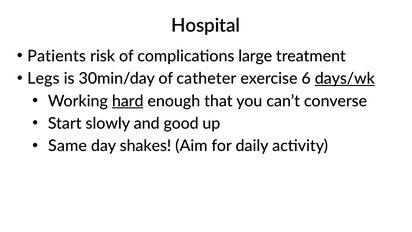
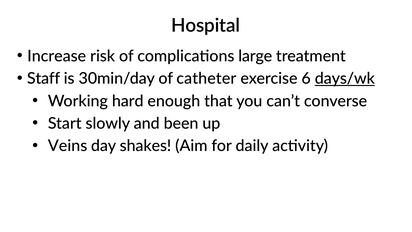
Patients: Patients -> Increase (57, 56)
Legs: Legs -> Staff (44, 79)
hard underline: present -> none (128, 101)
good: good -> been (181, 123)
Same: Same -> Veins (68, 146)
